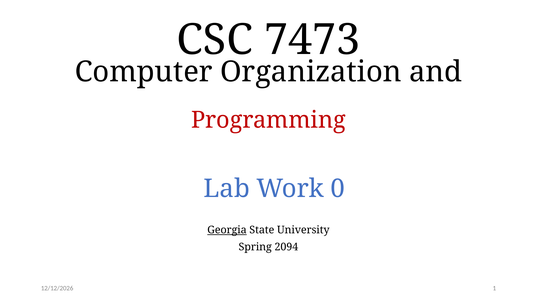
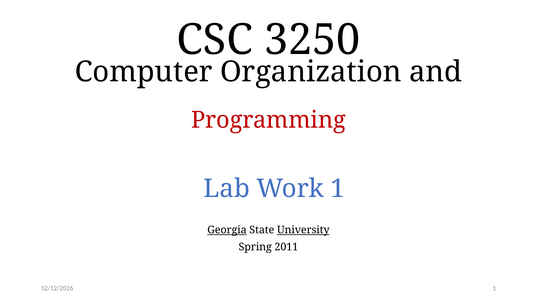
7473: 7473 -> 3250 (312, 40)
Work 0: 0 -> 1 (338, 189)
University underline: none -> present (303, 230)
2094: 2094 -> 2011 (286, 247)
